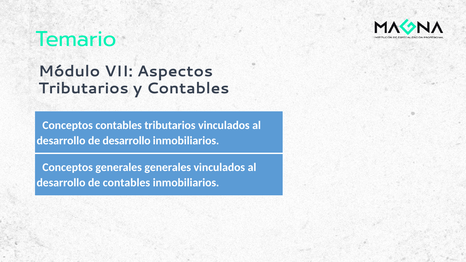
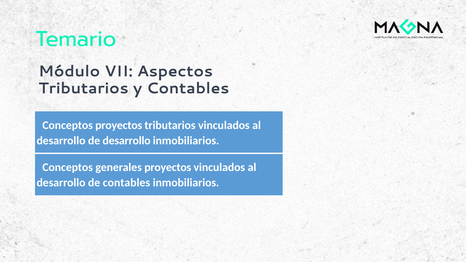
Conceptos contables: contables -> proyectos (119, 125)
generales generales: generales -> proyectos (168, 168)
